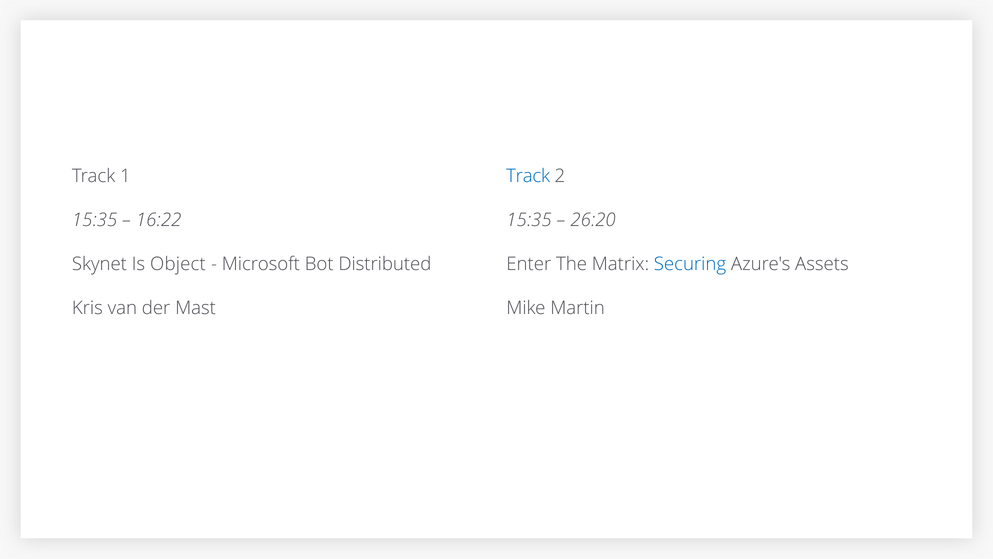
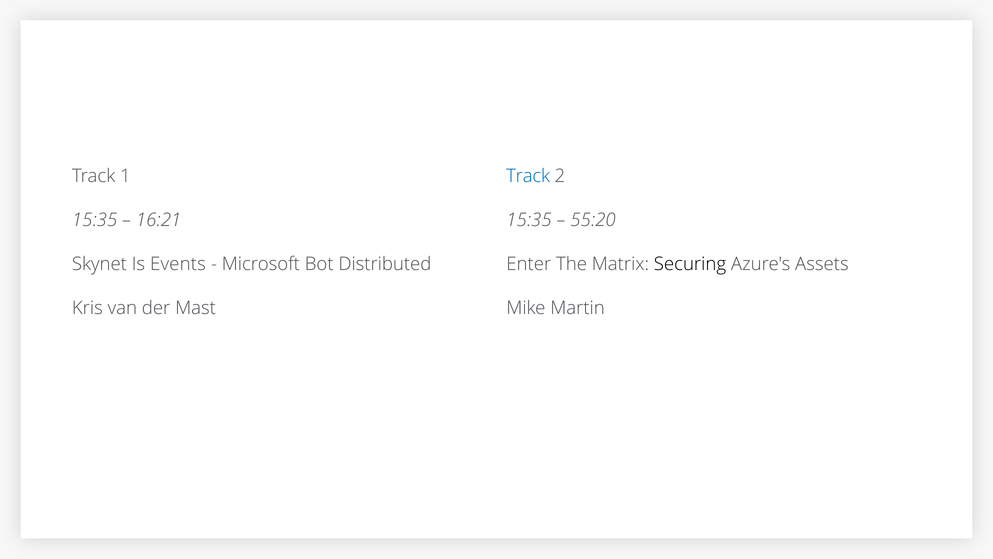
16:22: 16:22 -> 16:21 (159, 220)
26:20: 26:20 -> 55:20 (593, 220)
Object: Object -> Events (178, 264)
Securing colour: blue -> black (690, 264)
